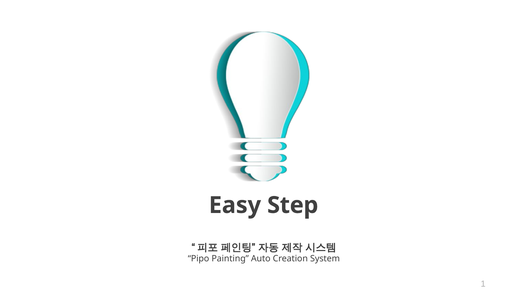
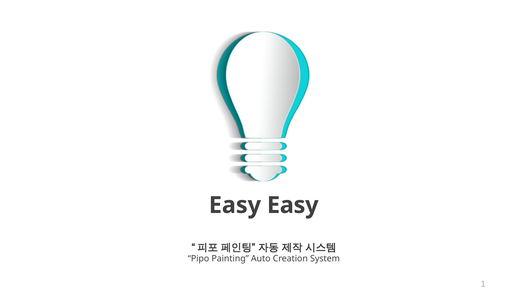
Easy Step: Step -> Easy (293, 205)
